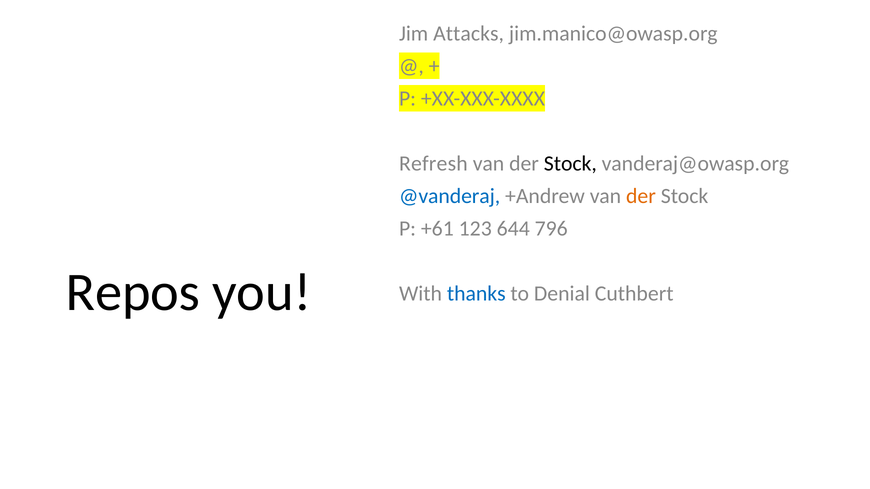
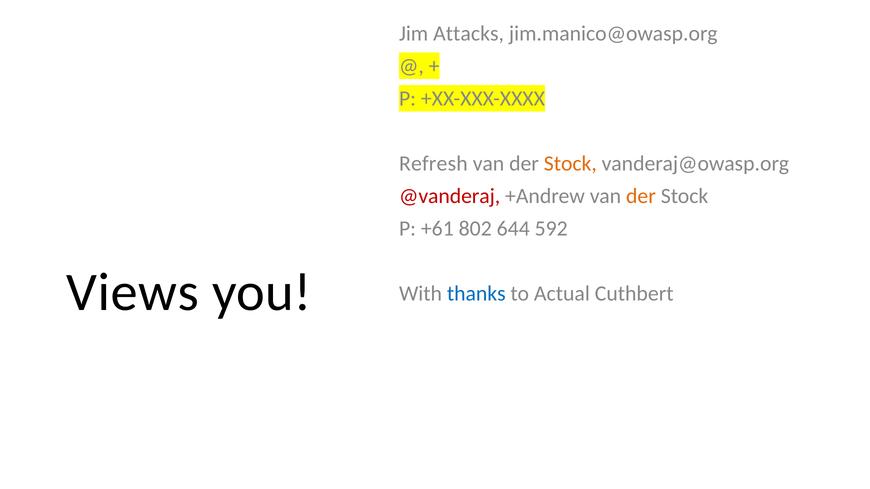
Stock colour: black -> orange (570, 164)
@vanderaj colour: blue -> red (450, 196)
123: 123 -> 802 (475, 229)
796: 796 -> 592 (551, 229)
Repos: Repos -> Views (133, 293)
Denial: Denial -> Actual (562, 294)
